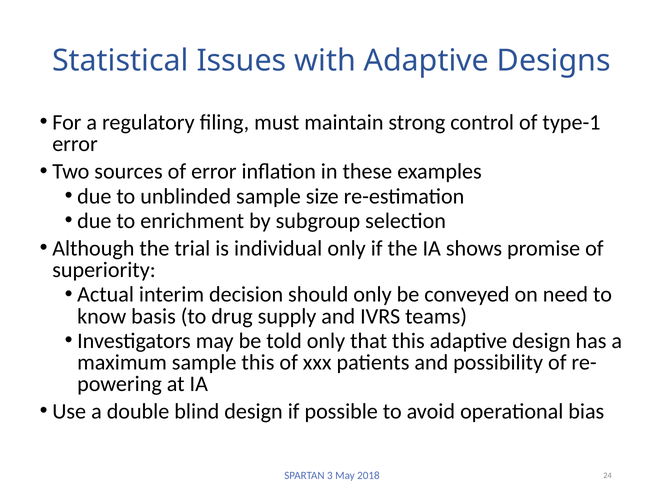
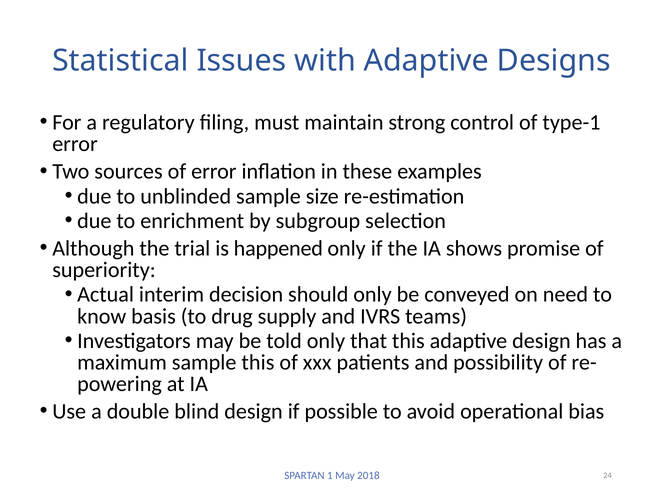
individual: individual -> happened (278, 249)
3: 3 -> 1 (330, 475)
